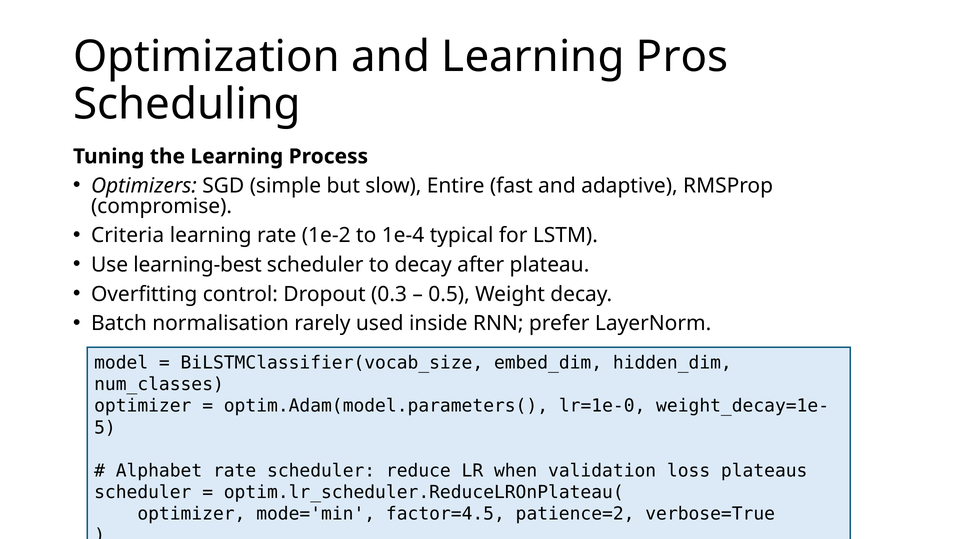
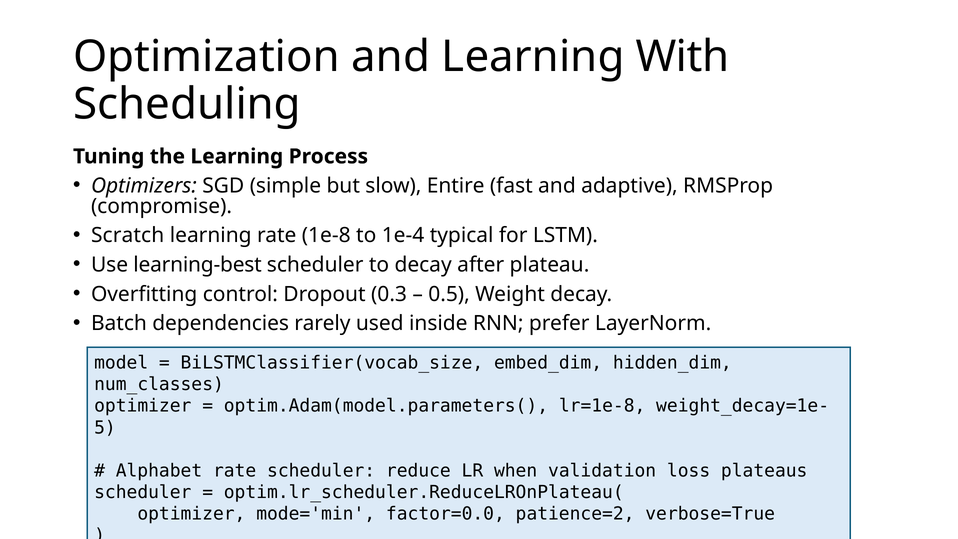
Pros: Pros -> With (682, 57)
Criteria: Criteria -> Scratch (128, 235)
1e-2: 1e-2 -> 1e-8 (326, 235)
normalisation: normalisation -> dependencies (221, 323)
lr=1e-0: lr=1e-0 -> lr=1e-8 (602, 406)
factor=4.5: factor=4.5 -> factor=0.0 (445, 514)
